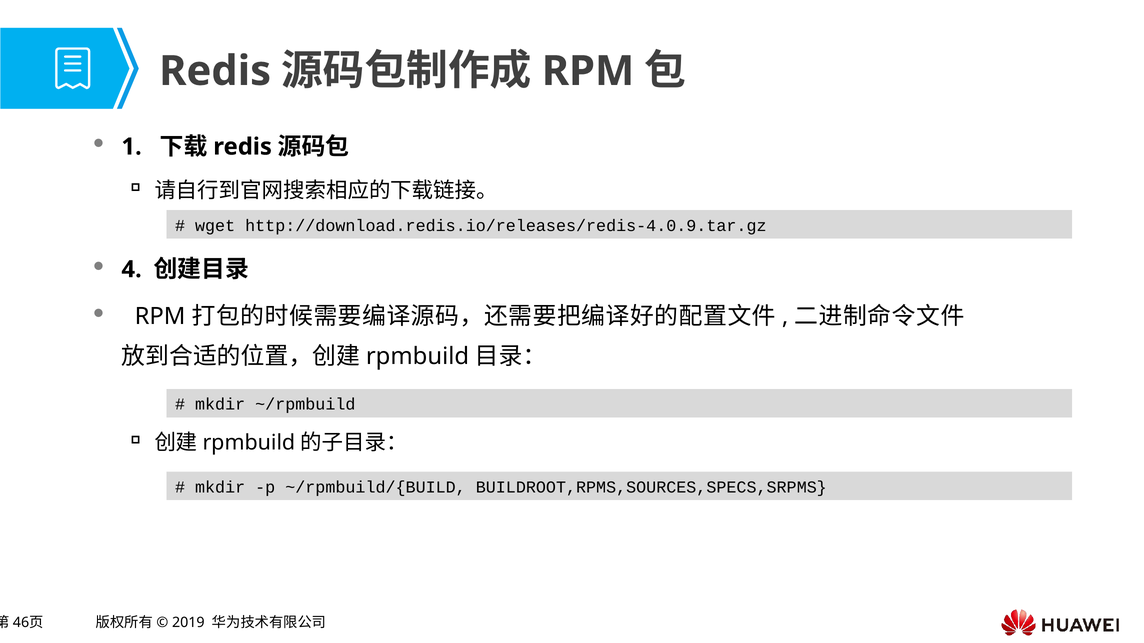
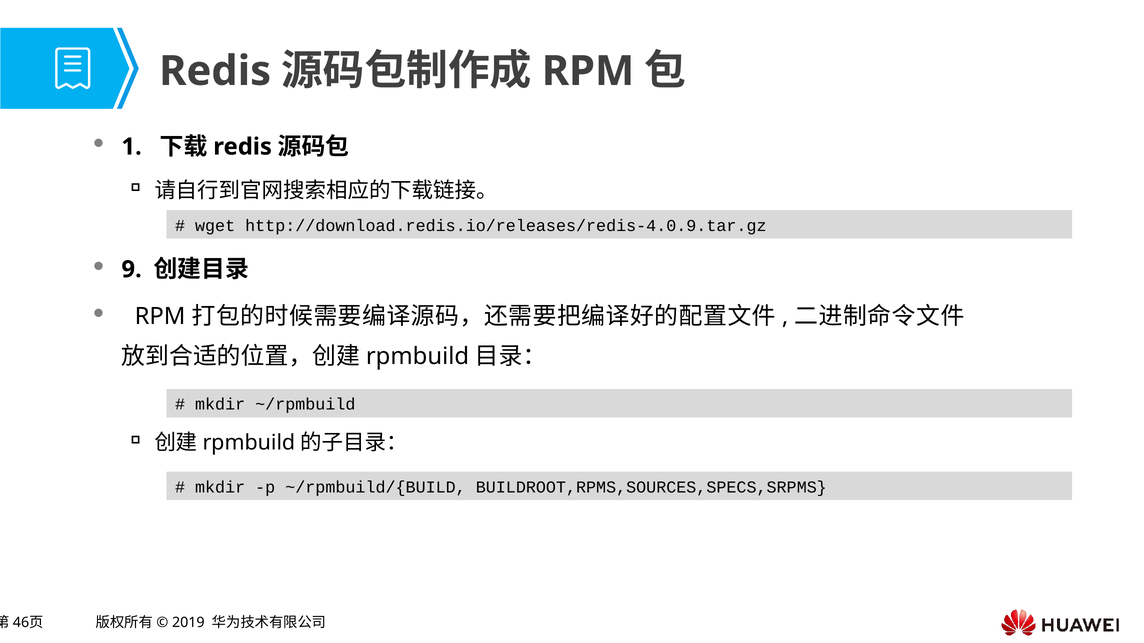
4: 4 -> 9 (132, 270)
